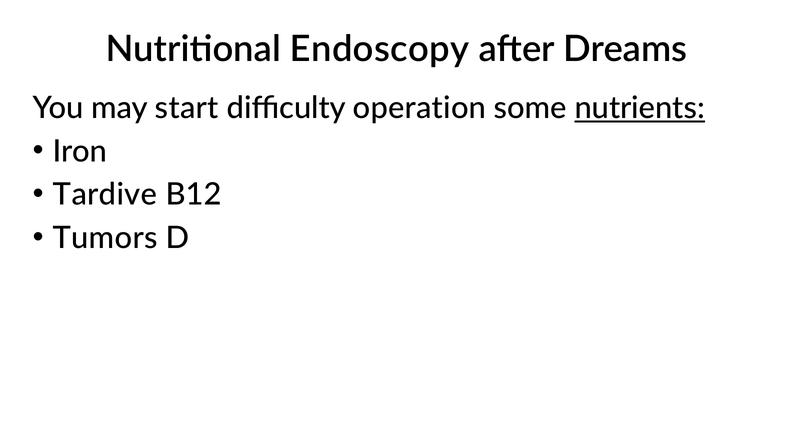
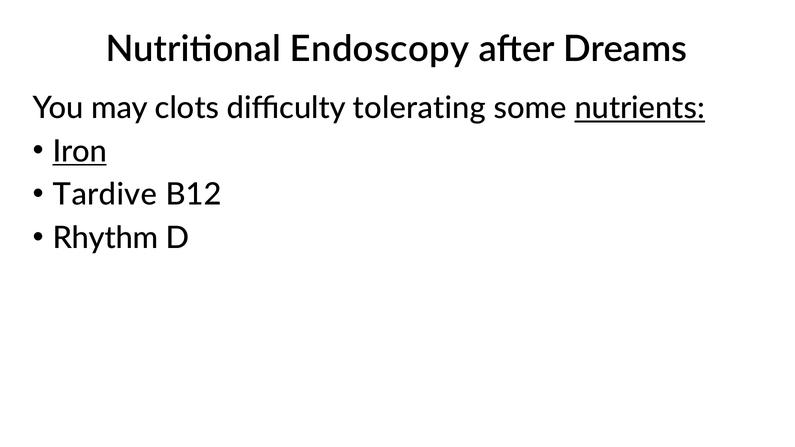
start: start -> clots (187, 108)
operation: operation -> tolerating (419, 108)
Iron underline: none -> present (80, 152)
Tumors: Tumors -> Rhythm (105, 238)
